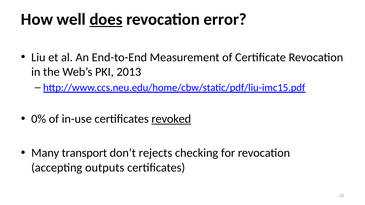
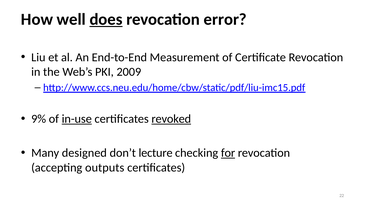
2013: 2013 -> 2009 (129, 72)
0%: 0% -> 9% (39, 119)
in-use underline: none -> present (77, 119)
transport: transport -> designed (84, 153)
rejects: rejects -> lecture (156, 153)
for underline: none -> present (228, 153)
